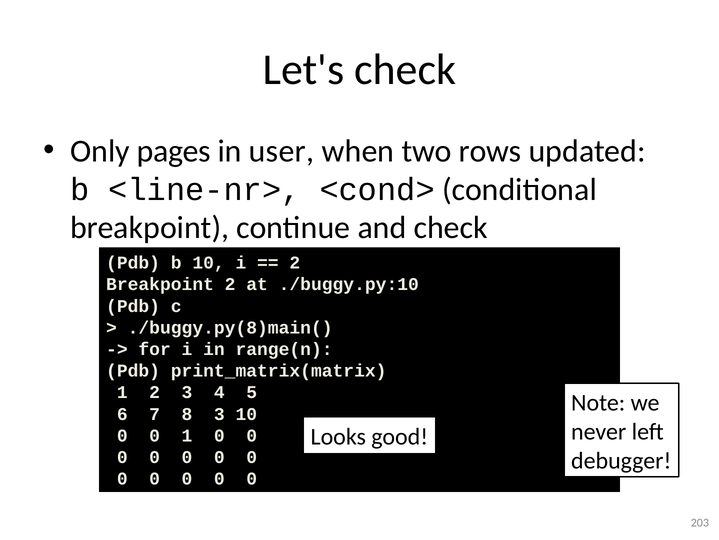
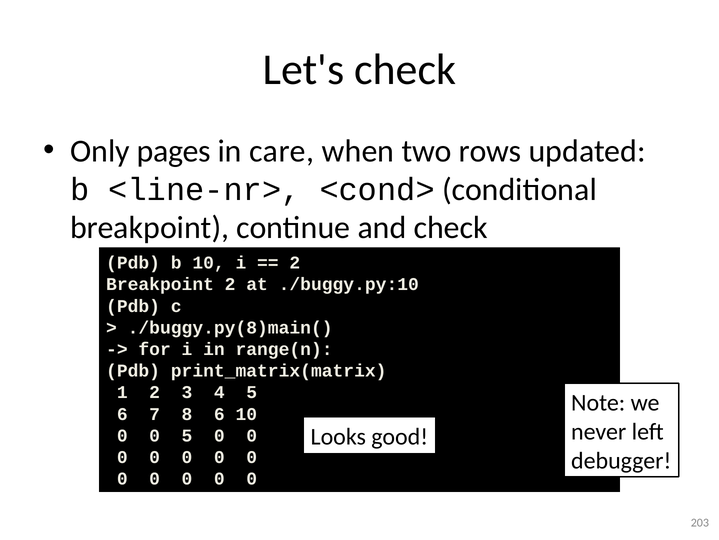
user: user -> care (282, 151)
8 3: 3 -> 6 (219, 414)
0 1: 1 -> 5 (187, 435)
